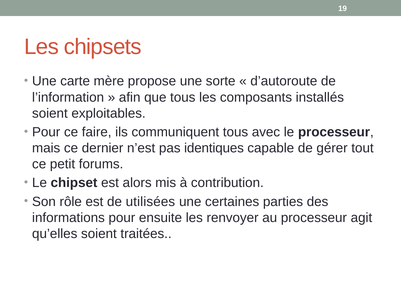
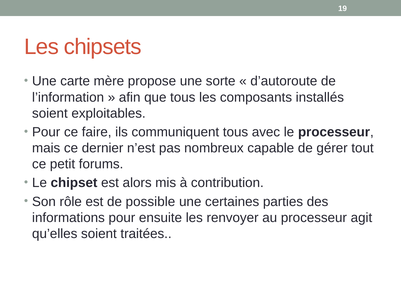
identiques: identiques -> nombreux (214, 148)
utilisées: utilisées -> possible (150, 201)
